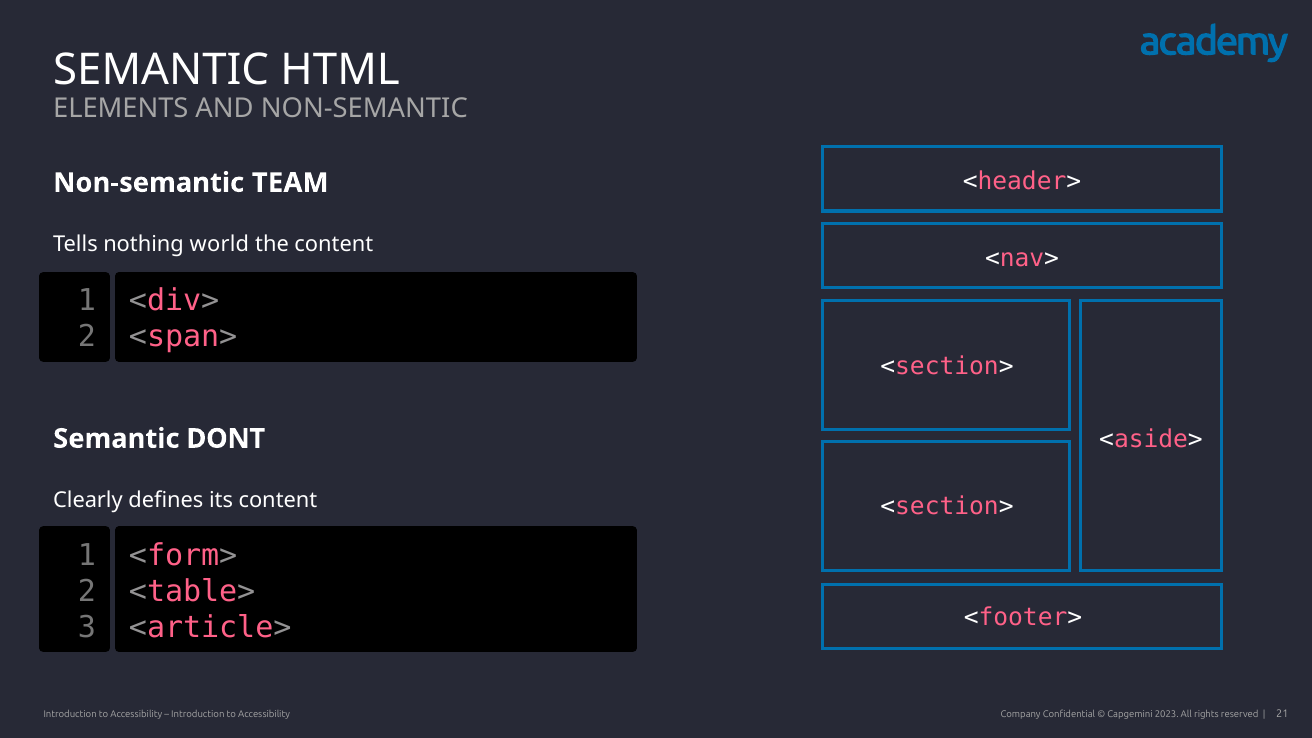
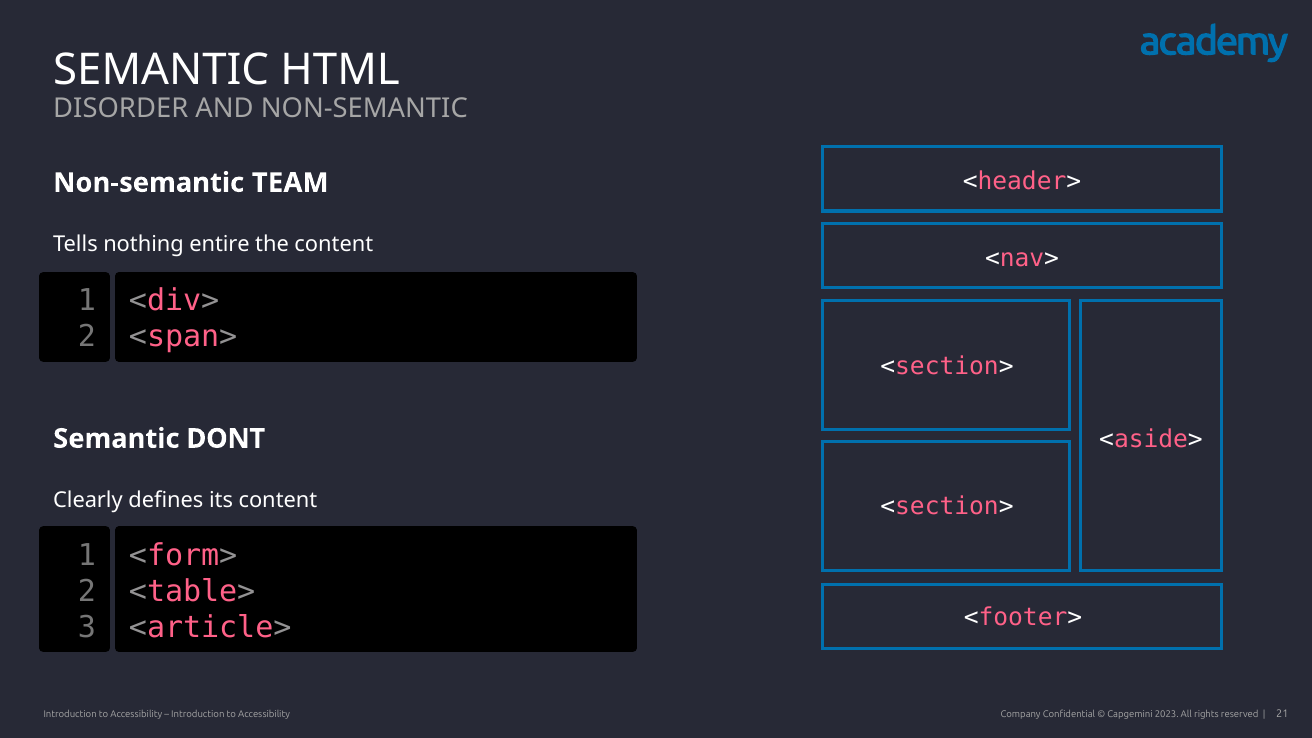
ELEMENTS: ELEMENTS -> DISORDER (121, 108)
world: world -> entire (220, 245)
